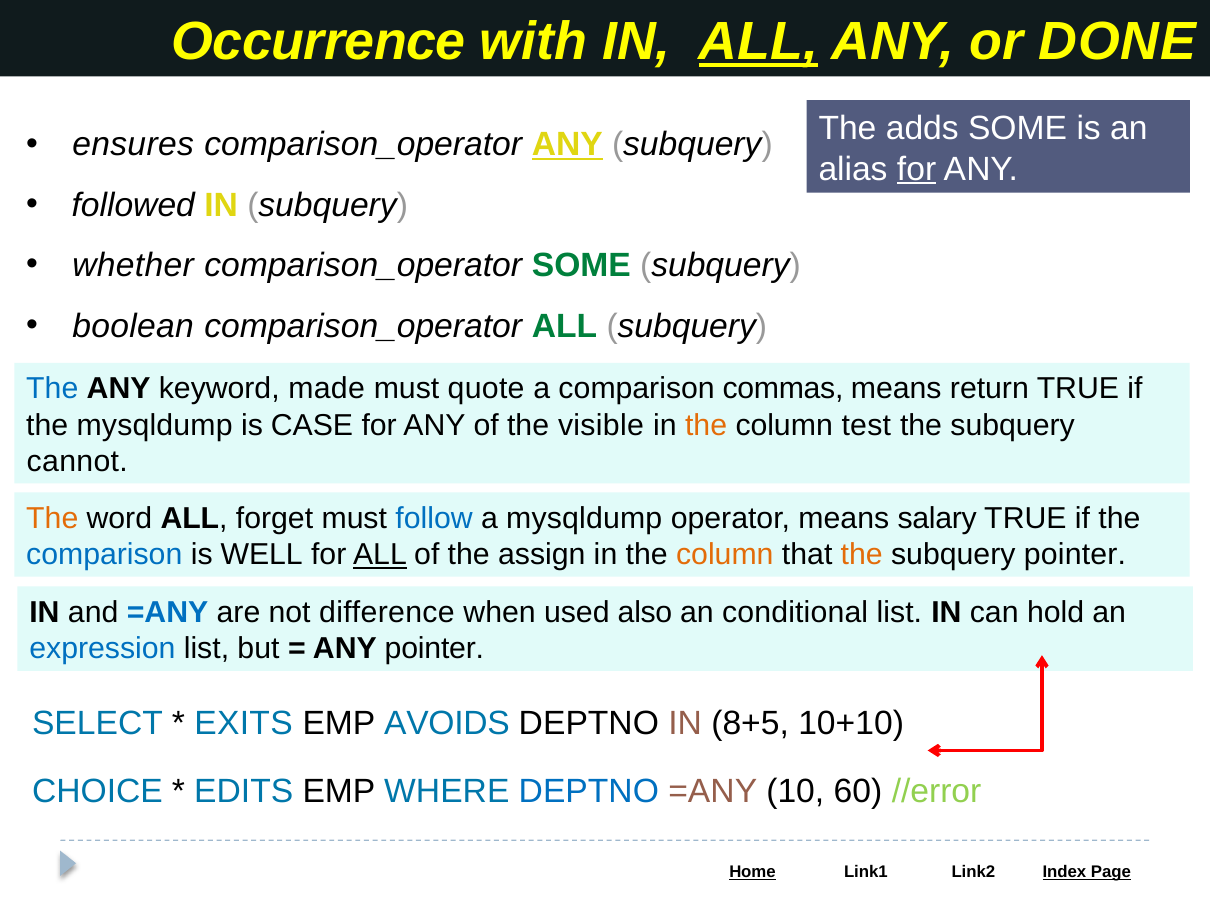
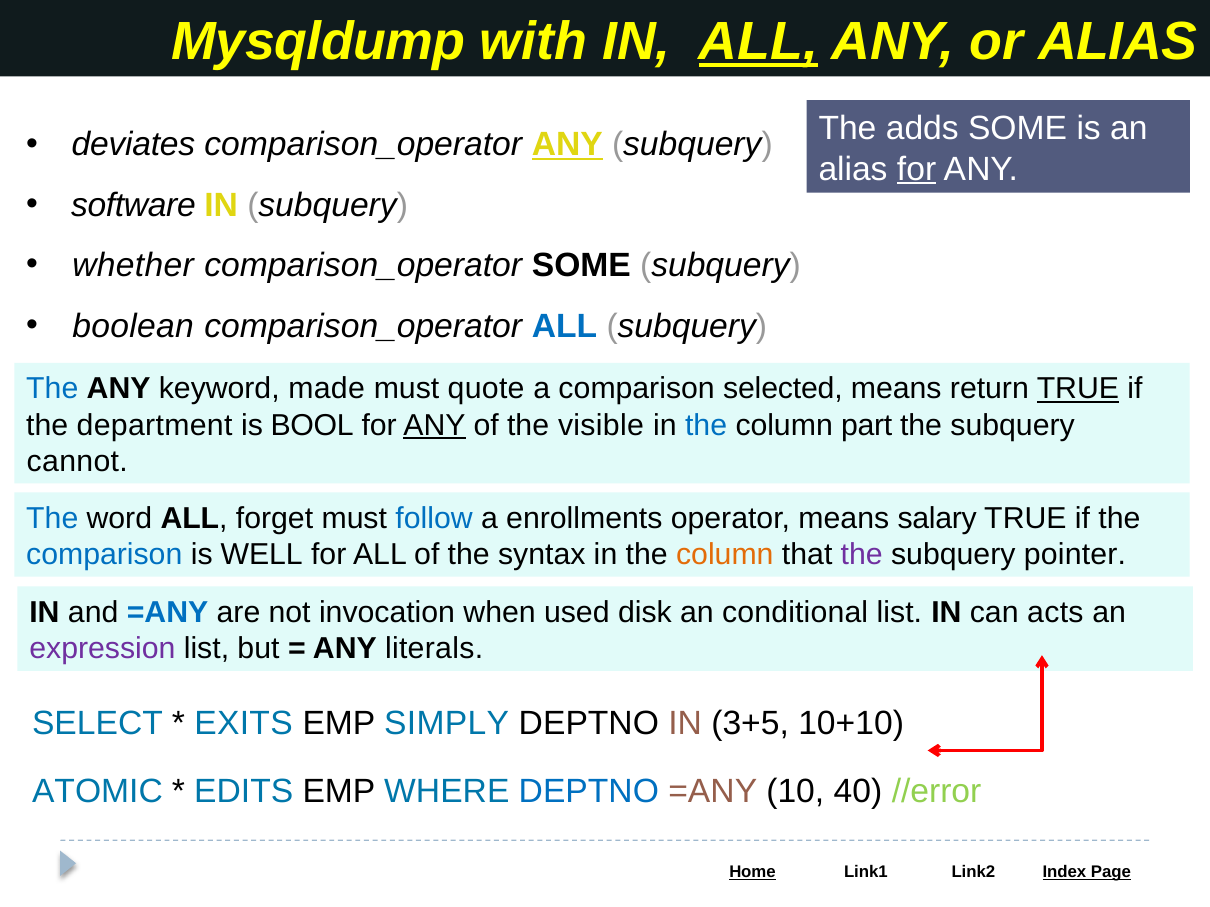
Occurrence: Occurrence -> Mysqldump (319, 42)
or DONE: DONE -> ALIAS (1118, 42)
ensures: ensures -> deviates (133, 145)
followed: followed -> software (133, 205)
SOME colour: green -> black (581, 266)
ALL colour: green -> blue (565, 326)
commas: commas -> selected (783, 389)
TRUE underline: none -> present (1078, 389)
the mysqldump: mysqldump -> department (155, 425)
CASE: CASE -> BOOL (312, 425)
ANY underline: none -> present (435, 425)
the colour: orange -> blue (706, 425)
test: test -> part (867, 425)
The colour: orange -> blue (52, 519)
a mysqldump: mysqldump -> enrollments (584, 519)
ALL underline: present -> none (380, 555)
assign: assign -> syntax (542, 555)
the colour: orange -> purple (862, 555)
difference: difference -> invocation (387, 613)
also: also -> disk (645, 613)
hold: hold -> acts (1055, 613)
expression colour: blue -> purple (102, 649)
ANY pointer: pointer -> literals (434, 649)
AVOIDS: AVOIDS -> SIMPLY (447, 724)
8+5: 8+5 -> 3+5 (750, 724)
CHOICE: CHOICE -> ATOMIC (97, 792)
60: 60 -> 40 (858, 792)
